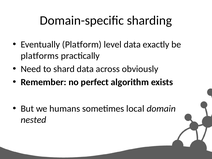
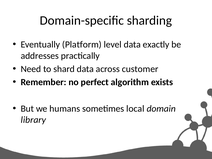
platforms: platforms -> addresses (40, 56)
obviously: obviously -> customer (140, 69)
nested: nested -> library (33, 120)
